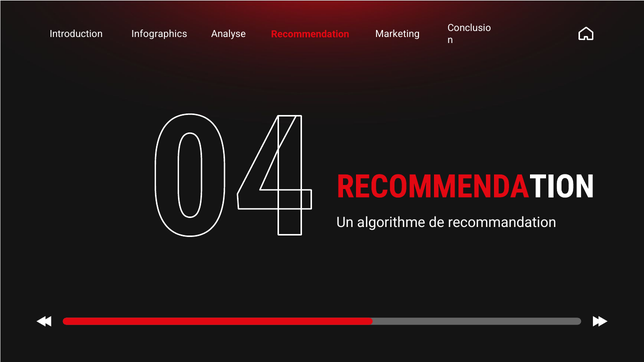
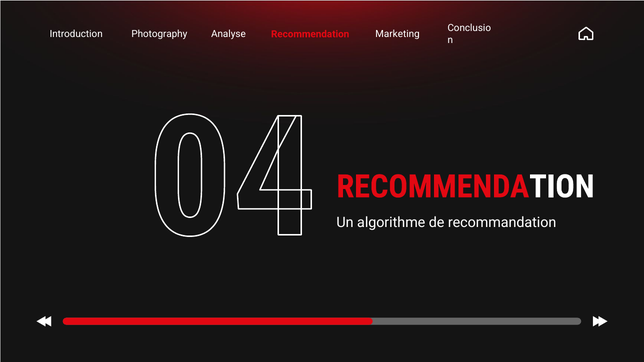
Infographics: Infographics -> Photography (159, 34)
